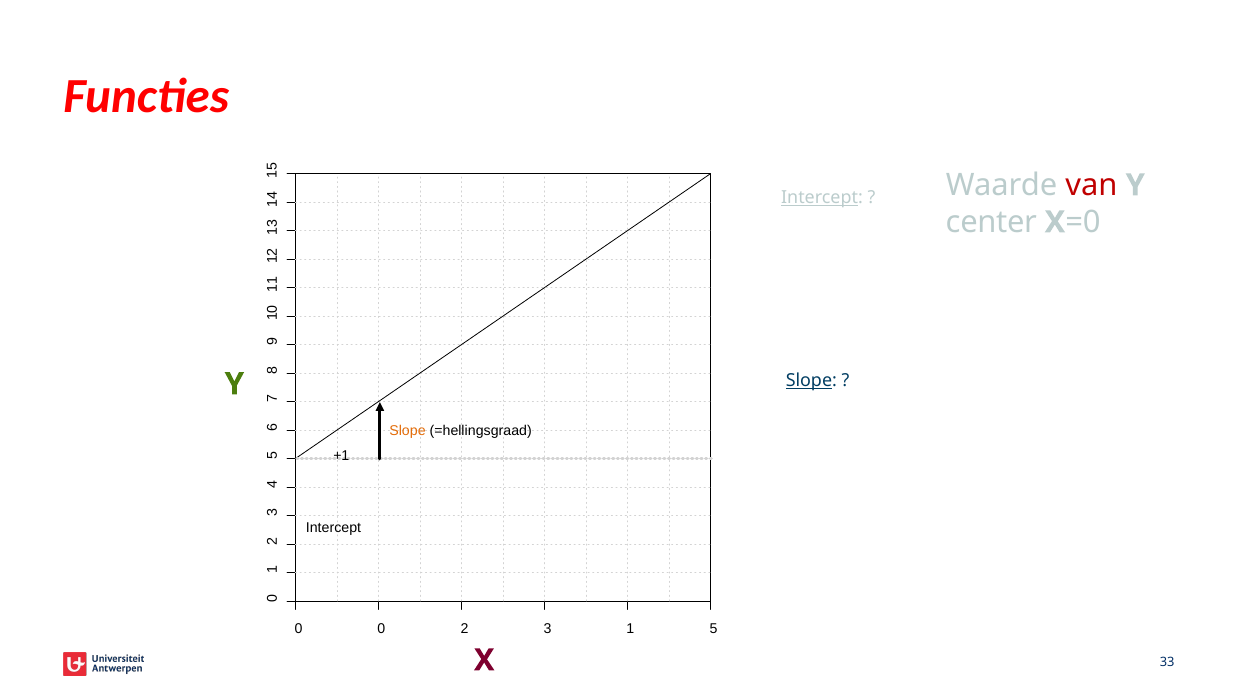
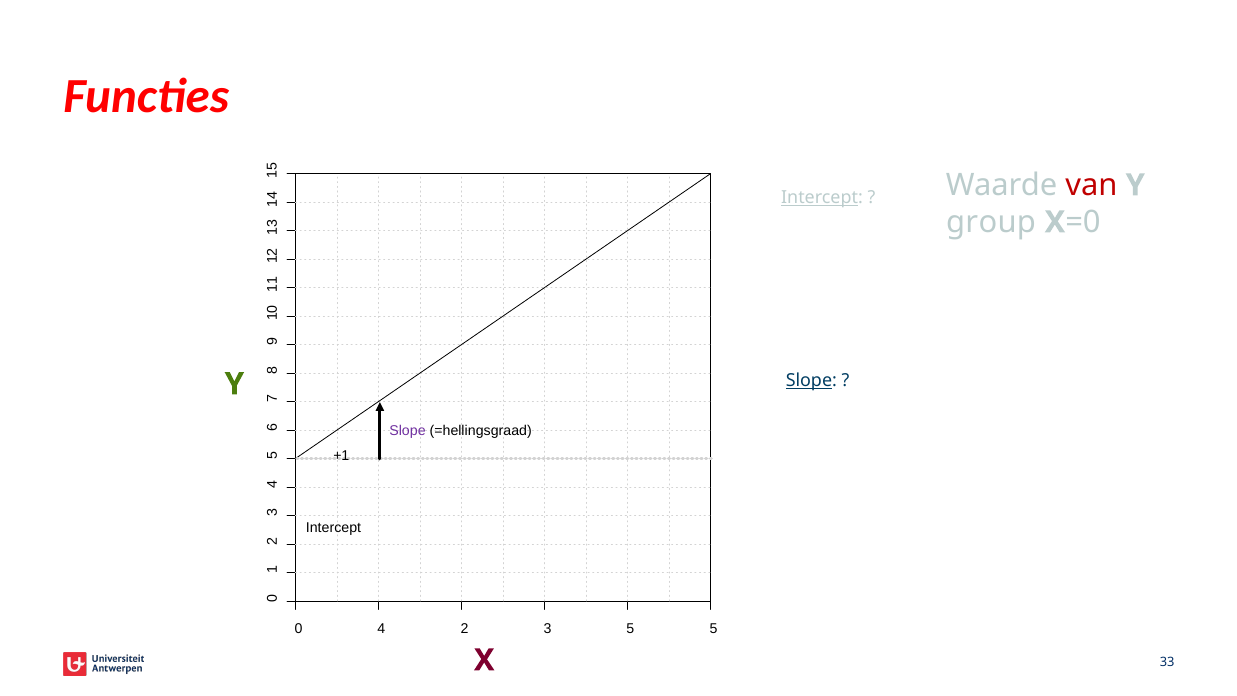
center: center -> group (991, 222)
Slope colour: orange -> purple (408, 431)
0 0: 0 -> 4 (381, 628)
2 3 1: 1 -> 5 (630, 628)
